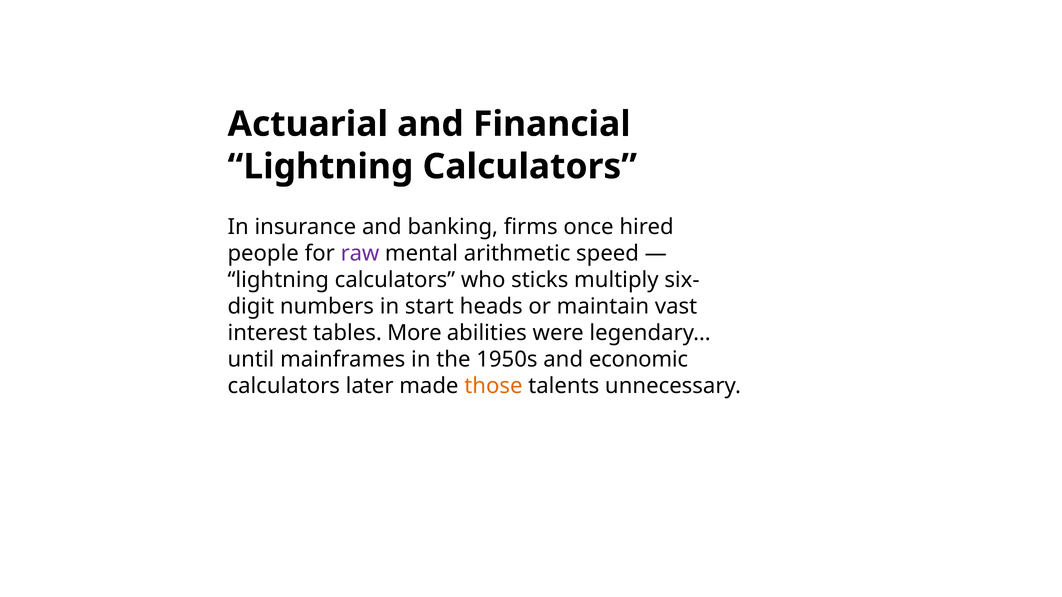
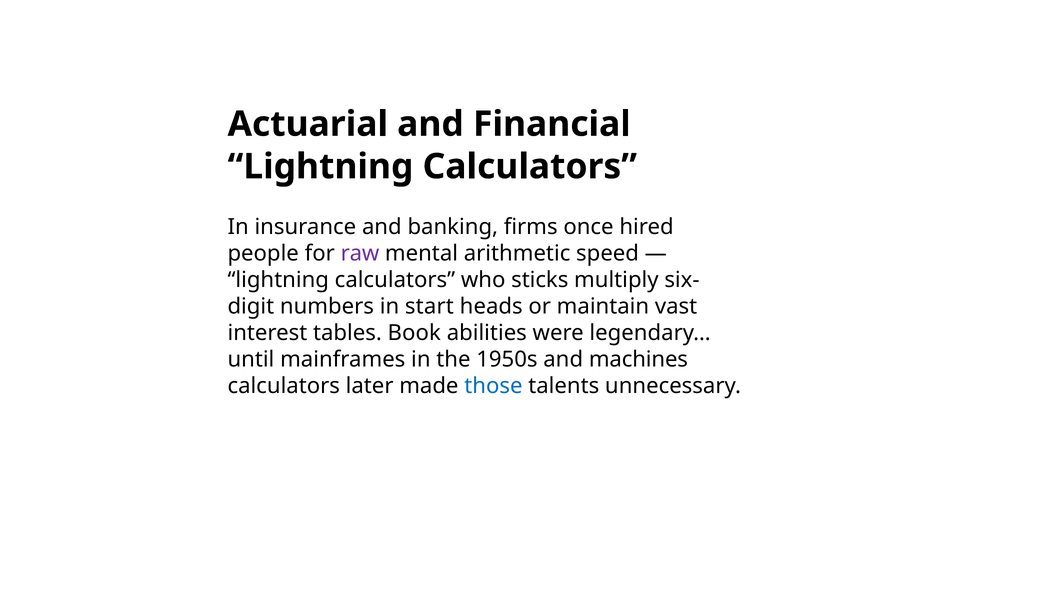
More: More -> Book (414, 333)
economic: economic -> machines (638, 360)
those colour: orange -> blue (493, 386)
